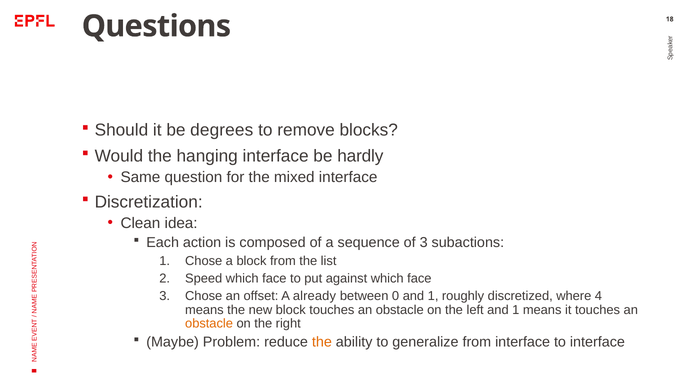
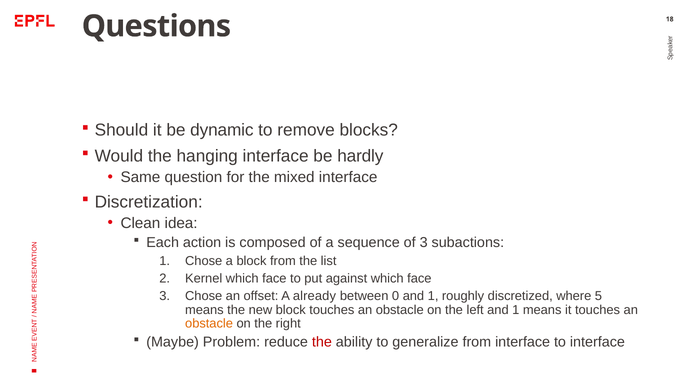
degrees: degrees -> dynamic (222, 130)
Speed: Speed -> Kernel (204, 279)
4: 4 -> 5 (598, 296)
the colour: orange -> red (322, 342)
